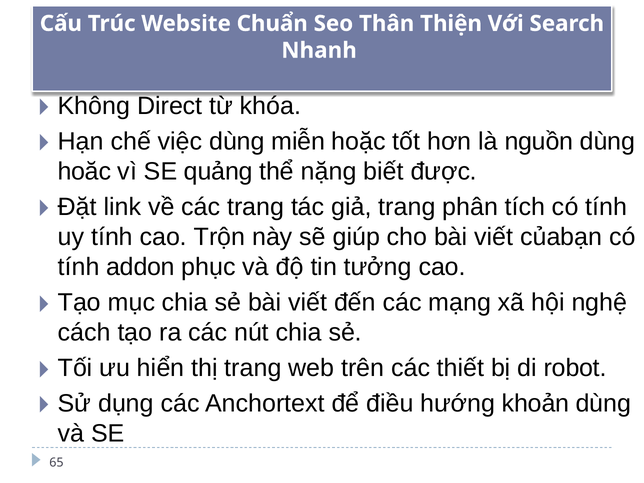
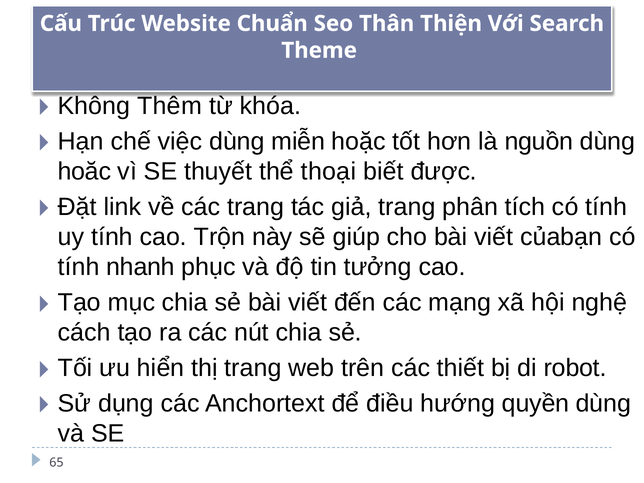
Nhanh: Nhanh -> Theme (319, 50)
Direct: Direct -> Thêm (170, 106)
quảng: quảng -> thuyết (218, 171)
nặng: nặng -> thoại (328, 171)
addon: addon -> nhanh (141, 267)
khoản: khoản -> quyền (536, 403)
